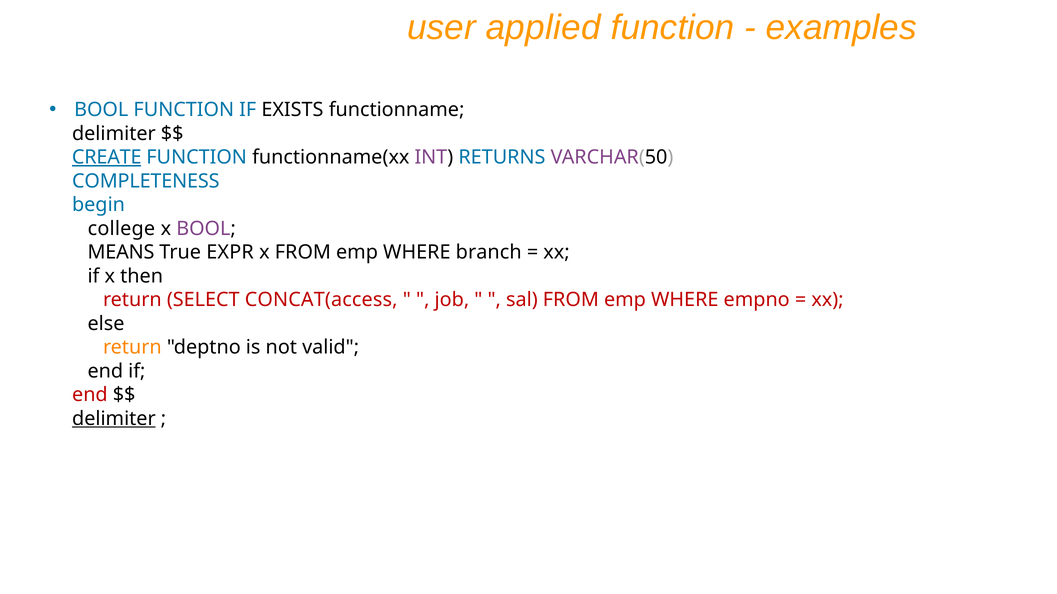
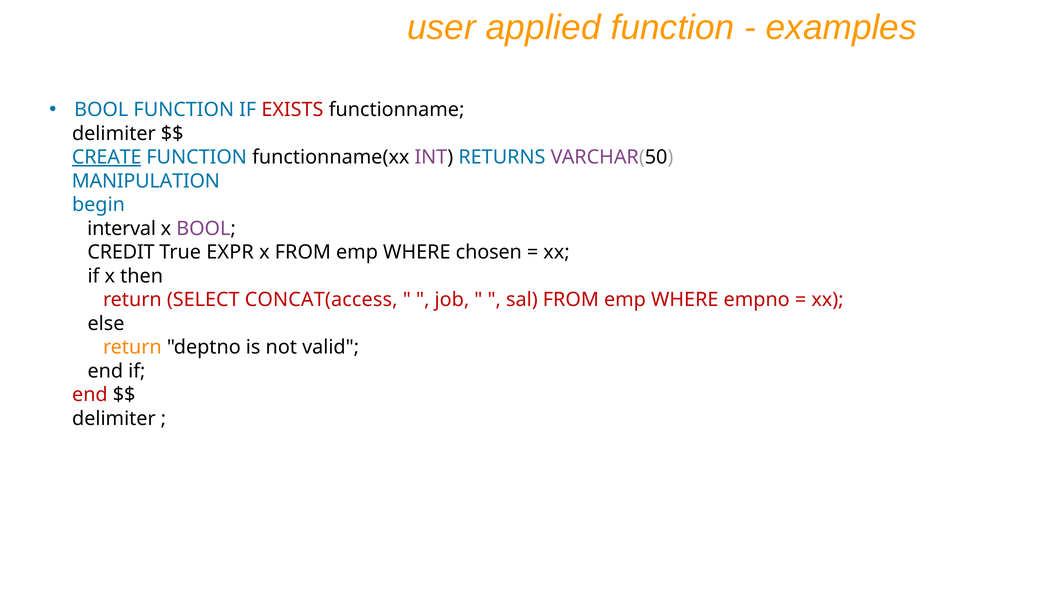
EXISTS colour: black -> red (292, 110)
COMPLETENESS: COMPLETENESS -> MANIPULATION (146, 181)
college: college -> interval (122, 229)
MEANS: MEANS -> CREDIT (121, 253)
branch: branch -> chosen (489, 253)
delimiter underline: present -> none (114, 419)
